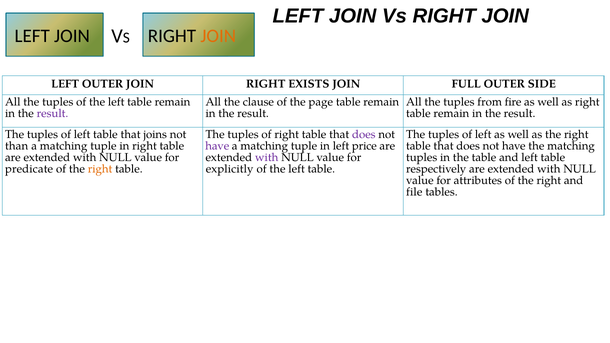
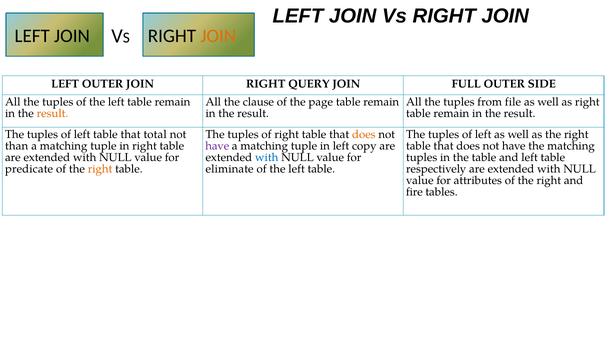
EXISTS: EXISTS -> QUERY (309, 84)
fire: fire -> file (513, 102)
result colour: purple -> orange (52, 113)
joins: joins -> total (155, 135)
does colour: purple -> orange (364, 135)
price: price -> copy (364, 146)
with colour: purple -> blue (267, 158)
explicitly: explicitly -> eliminate (230, 169)
file: file -> fire (414, 192)
